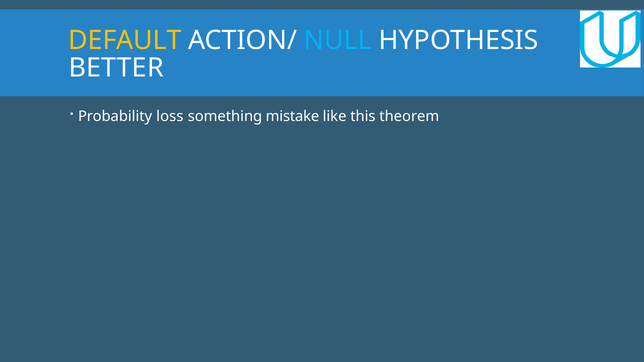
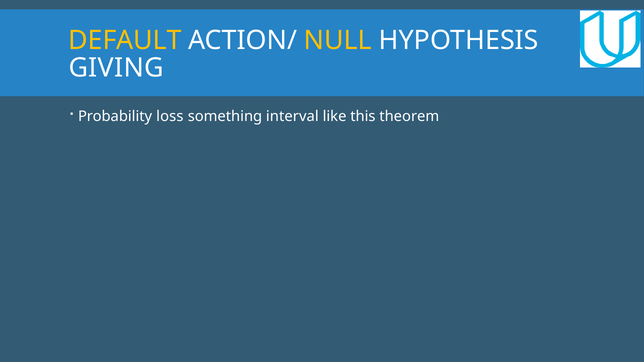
NULL colour: light blue -> yellow (338, 41)
BETTER: BETTER -> GIVING (116, 68)
mistake: mistake -> interval (292, 117)
